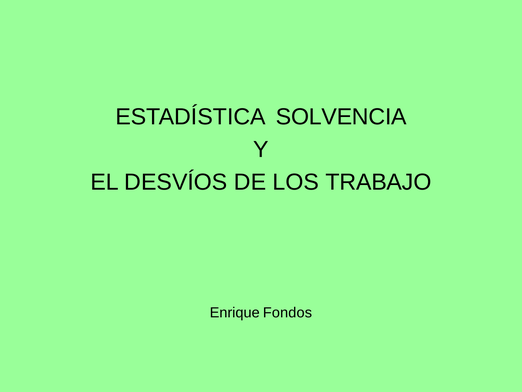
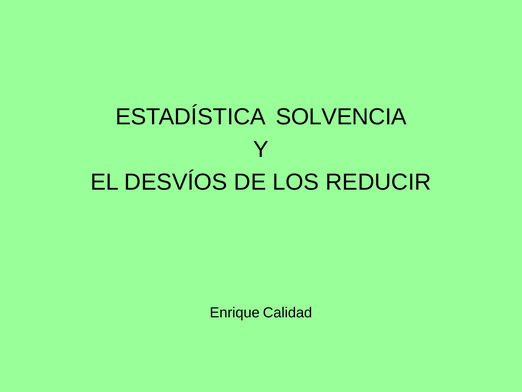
TRABAJO: TRABAJO -> REDUCIR (378, 182)
Fondos: Fondos -> Calidad (288, 312)
